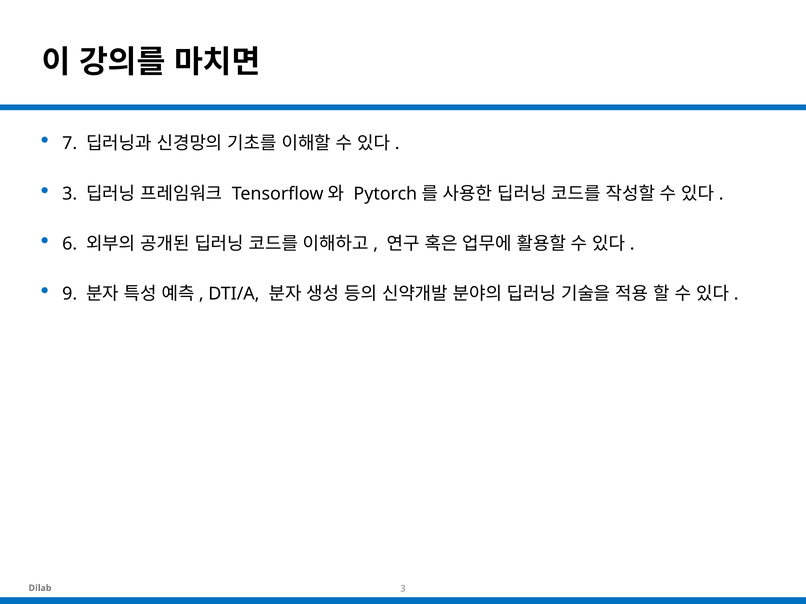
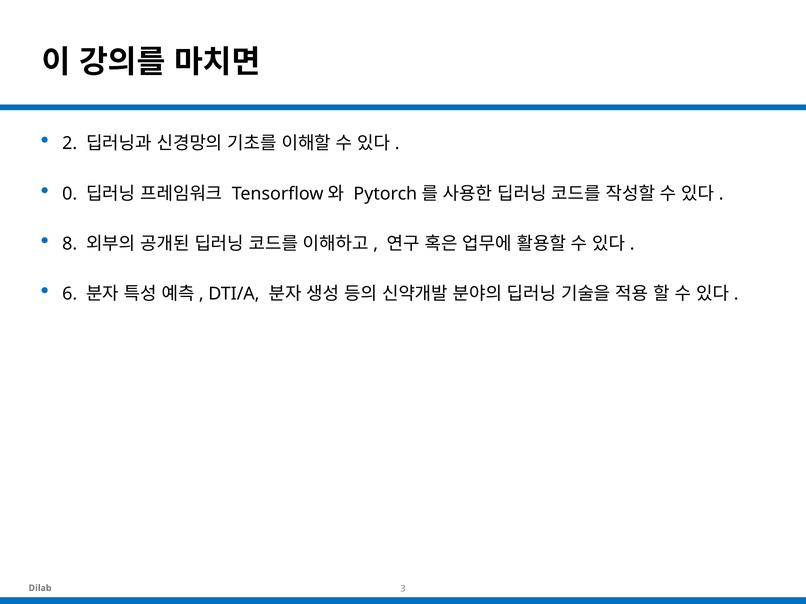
7: 7 -> 2 (70, 144)
3: 3 -> 0 (70, 194)
6: 6 -> 8 (70, 244)
9: 9 -> 6 (70, 294)
